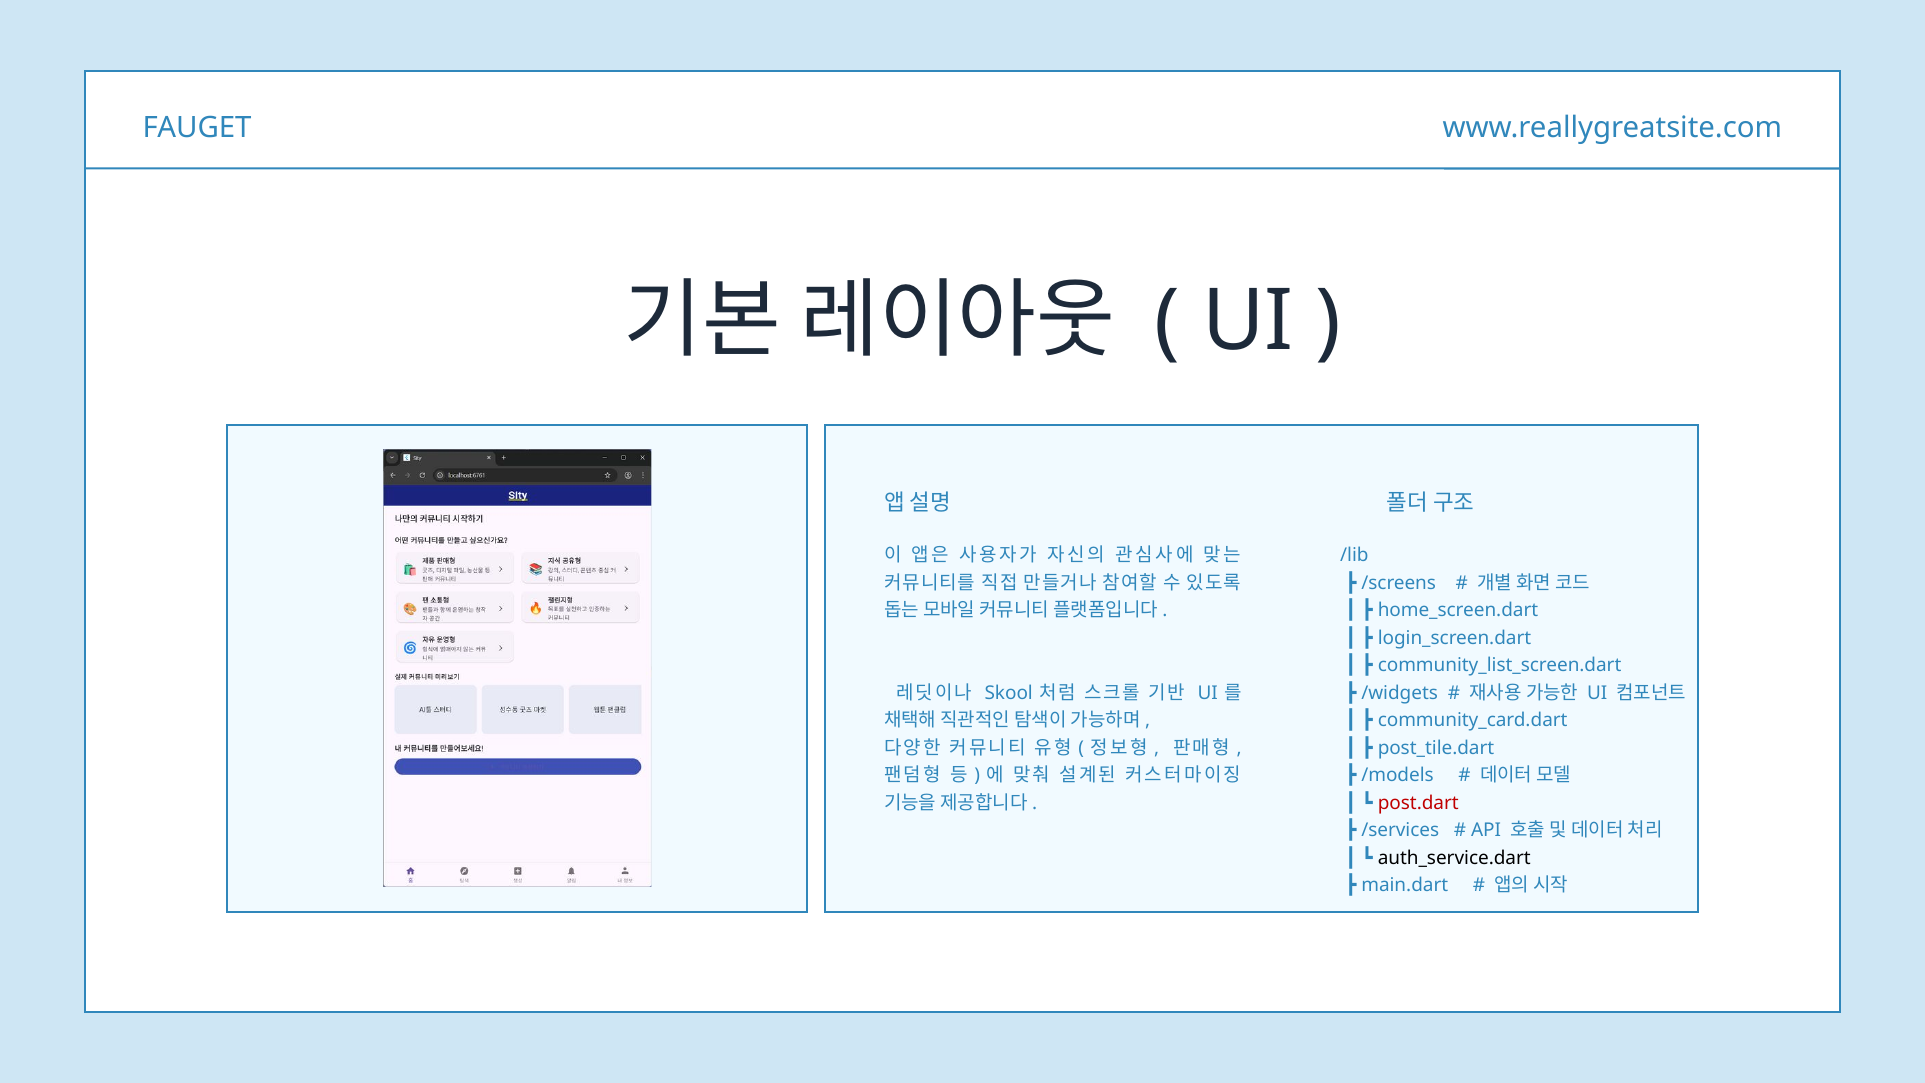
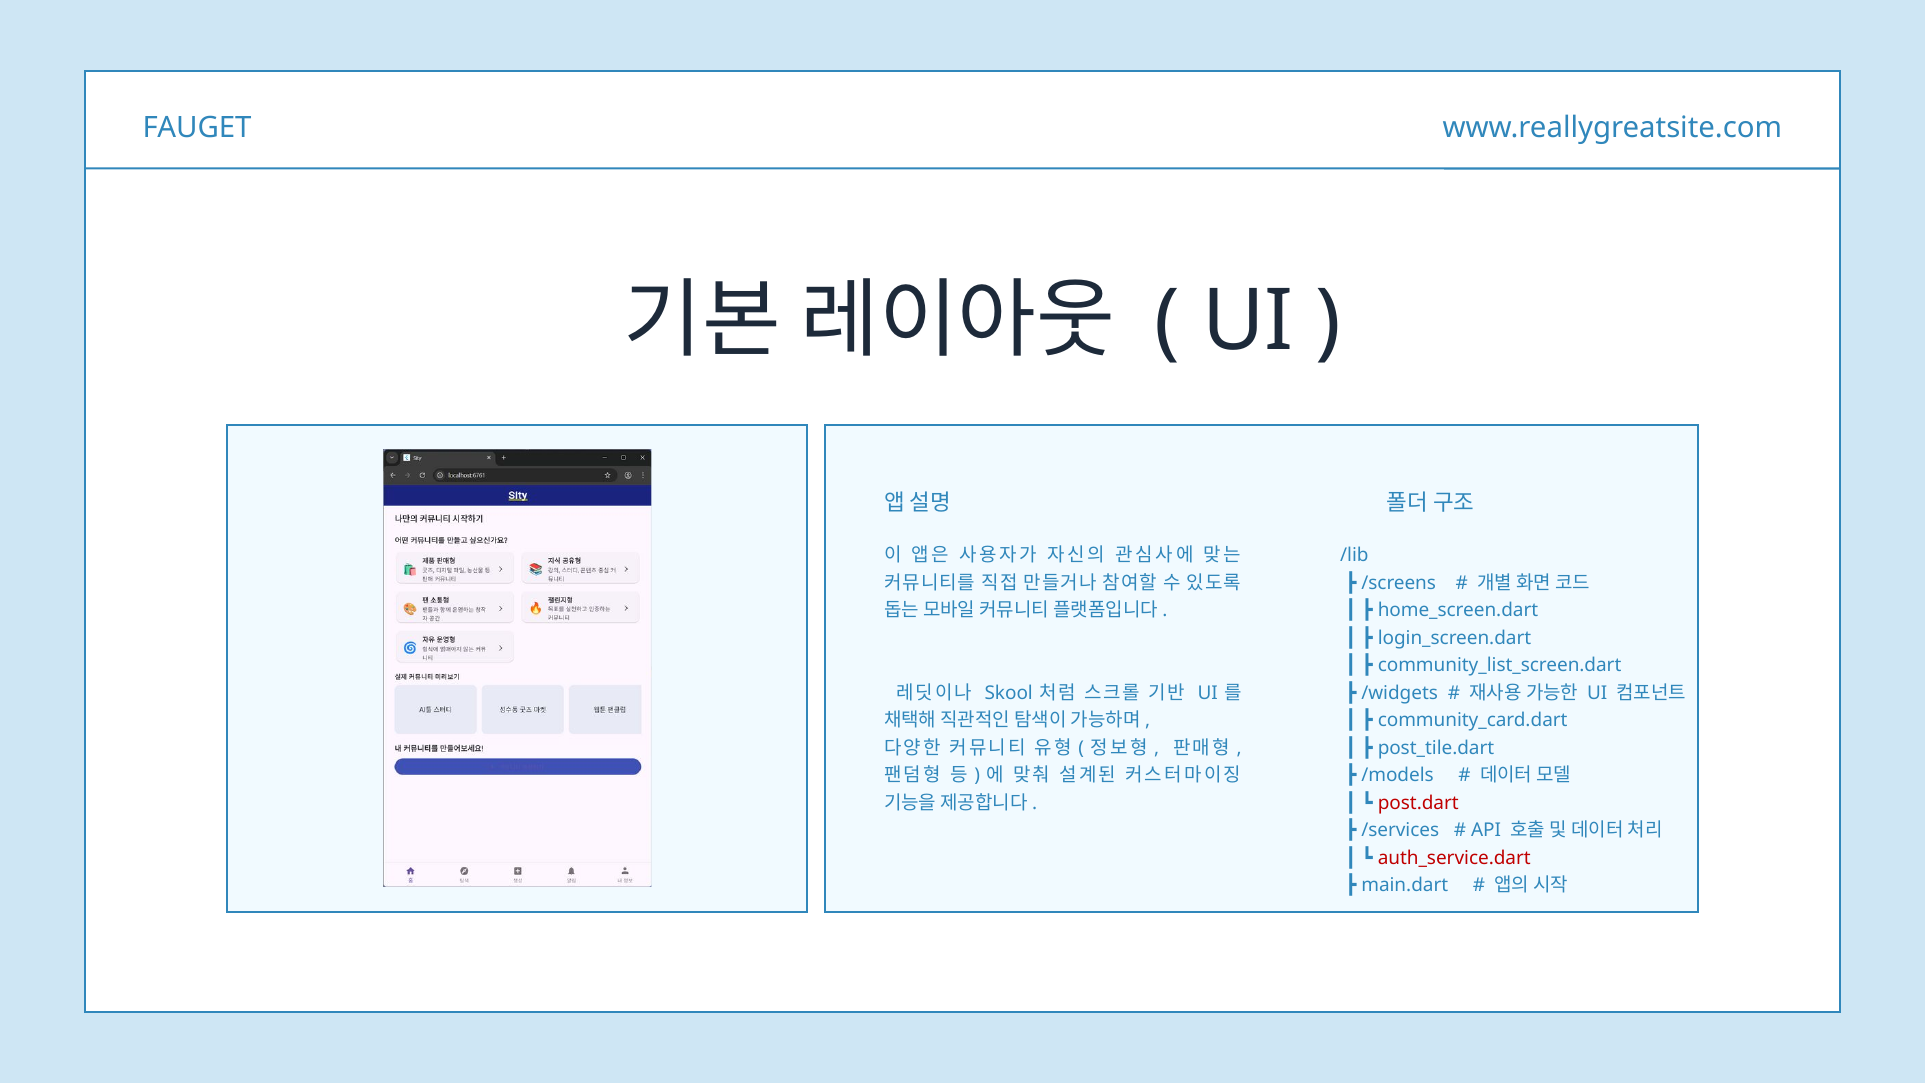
auth_service.dart colour: black -> red (1454, 858)
